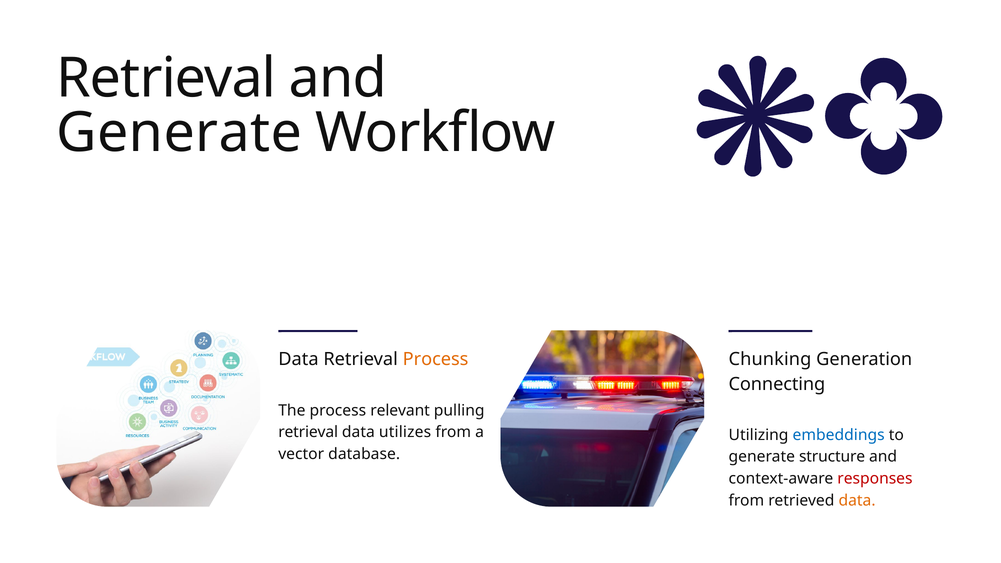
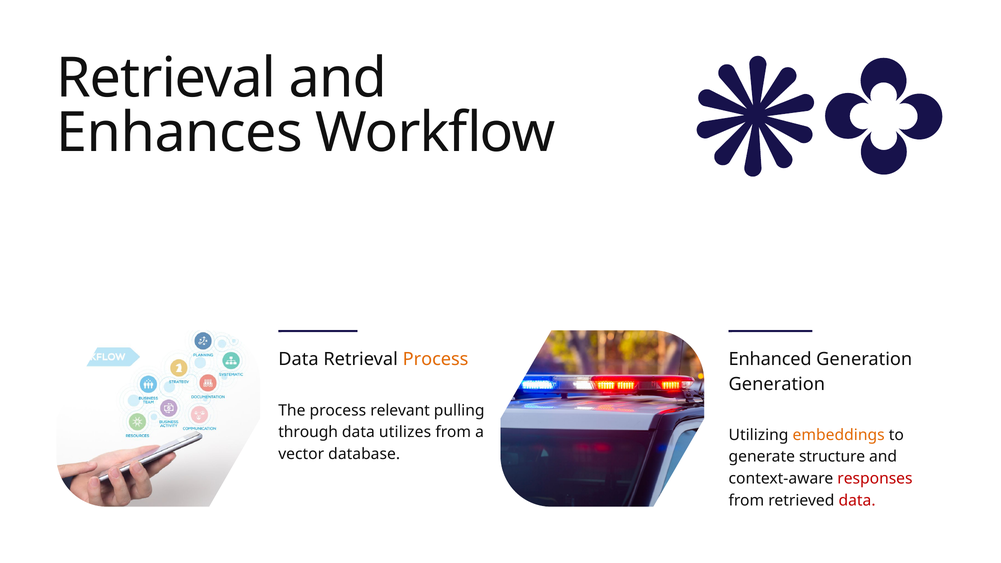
Generate: Generate -> Enhances (180, 133)
Chunking: Chunking -> Enhanced (770, 359)
Connecting: Connecting -> Generation (777, 384)
retrieval: retrieval -> through (308, 432)
embeddings colour: blue -> orange (839, 435)
data colour: orange -> red (857, 501)
